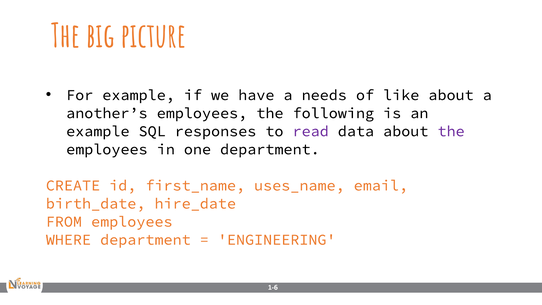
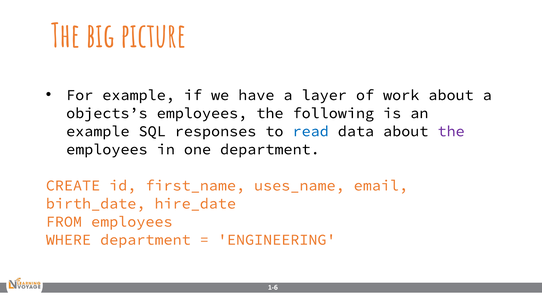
needs: needs -> layer (324, 95)
like: like -> work (401, 95)
another’s: another’s -> objects’s (107, 113)
read colour: purple -> blue (311, 131)
